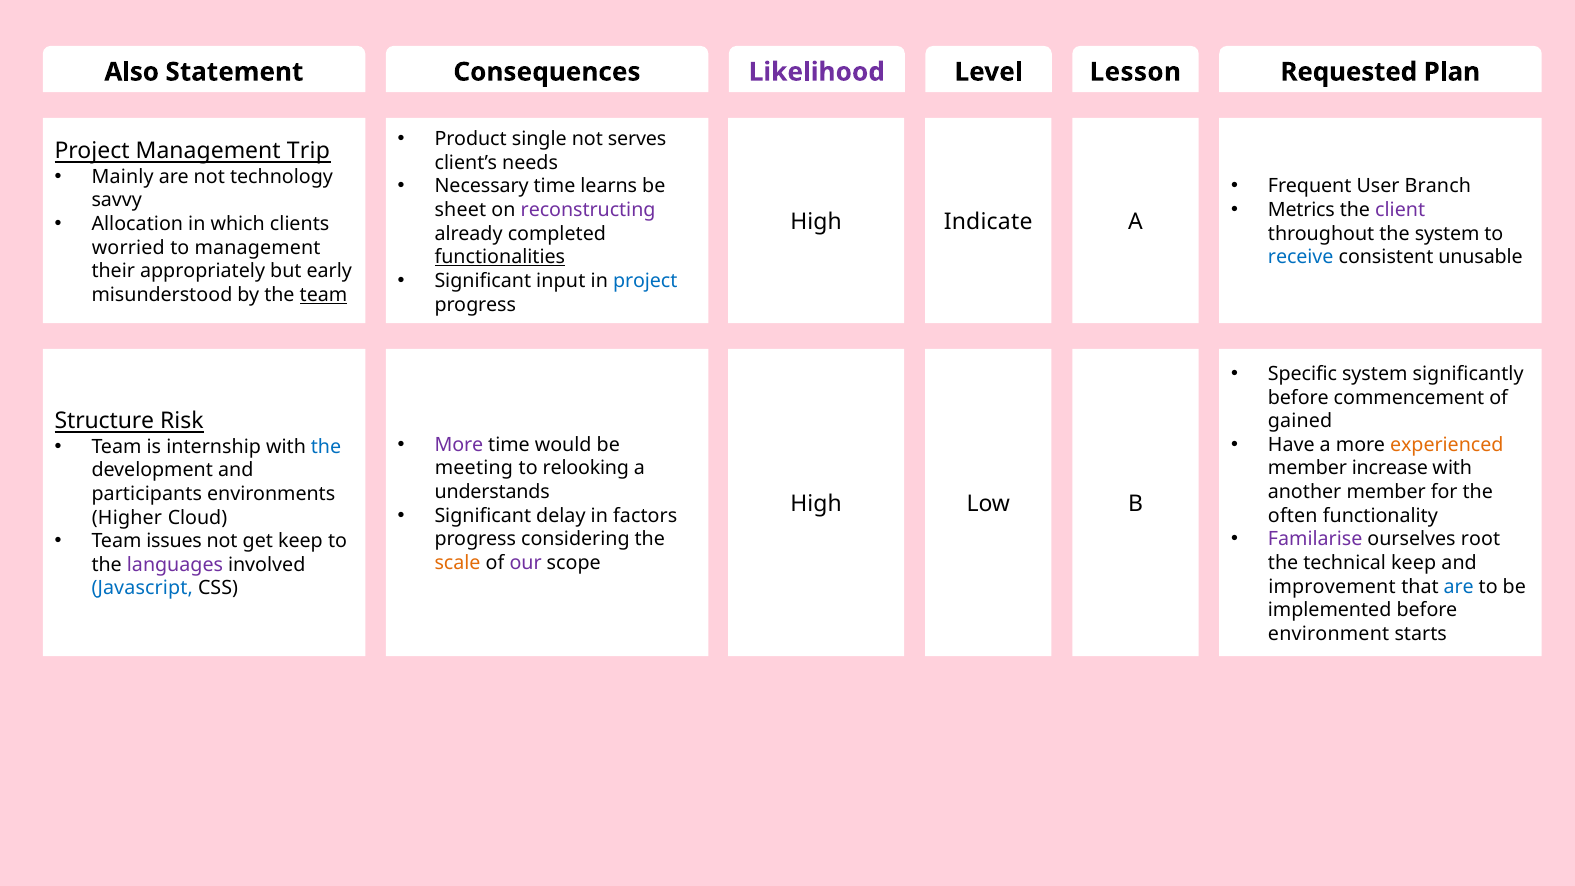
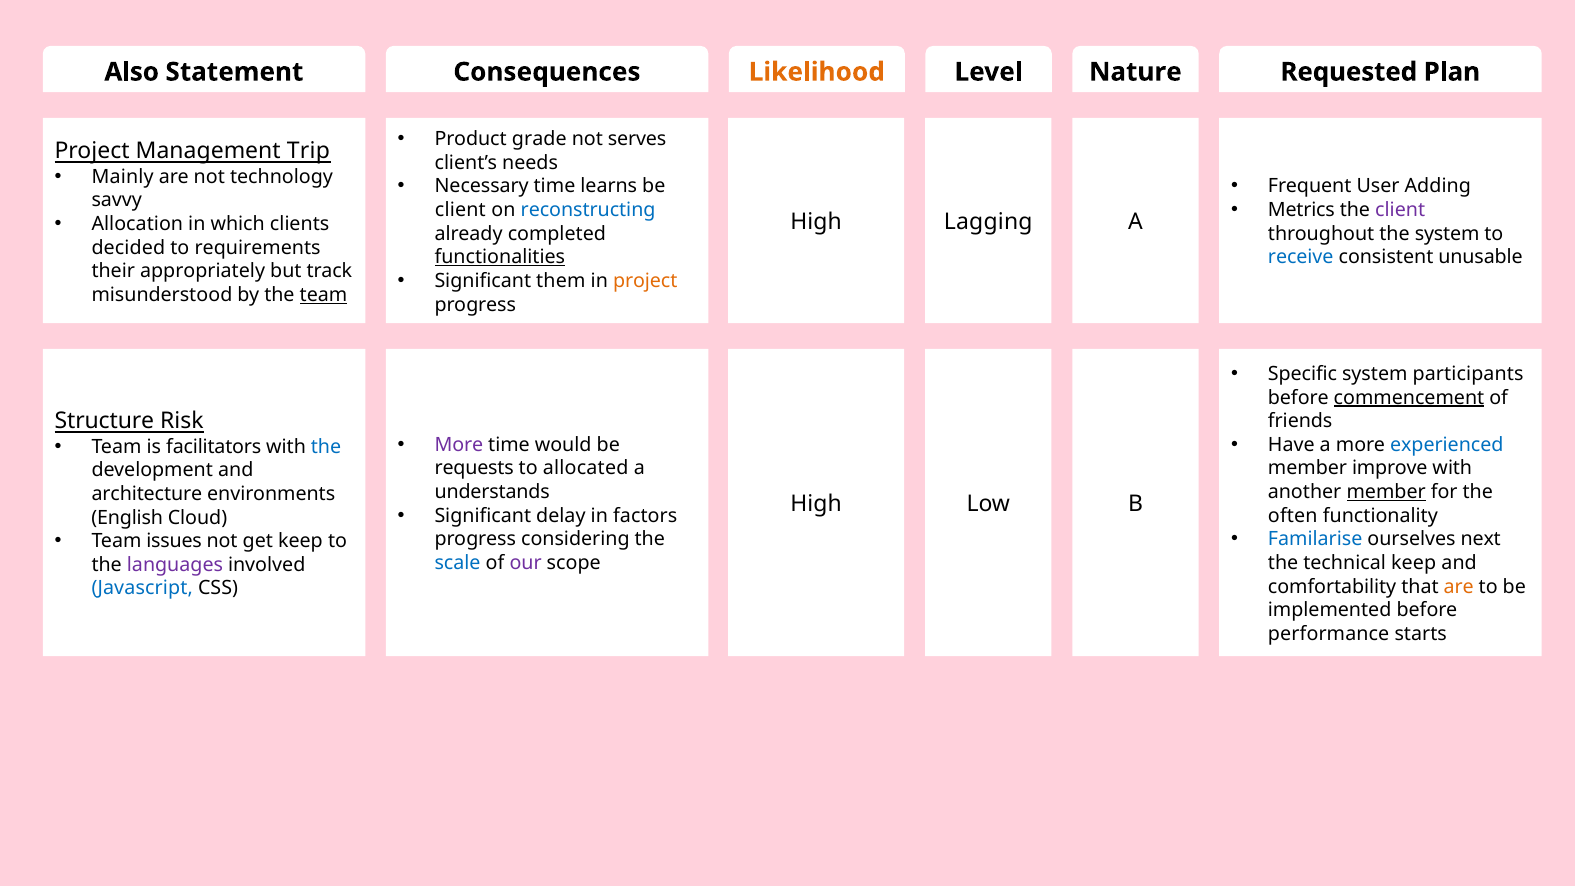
Likelihood colour: purple -> orange (817, 72)
Lesson: Lesson -> Nature (1135, 72)
single: single -> grade (539, 139)
Branch: Branch -> Adding (1438, 186)
sheet: sheet -> client (460, 210)
reconstructing colour: purple -> blue (588, 210)
Indicate: Indicate -> Lagging (988, 222)
worried: worried -> decided (128, 248)
to management: management -> requirements (258, 248)
early: early -> track (329, 271)
input: input -> them (561, 281)
project colour: blue -> orange (645, 281)
significantly: significantly -> participants (1468, 374)
commencement underline: none -> present (1409, 398)
gained: gained -> friends (1300, 421)
experienced colour: orange -> blue (1447, 445)
internship: internship -> facilitators (214, 447)
meeting: meeting -> requests (474, 468)
relooking: relooking -> allocated (586, 468)
increase: increase -> improve (1390, 468)
member underline: none -> present (1386, 492)
participants: participants -> architecture (147, 494)
Higher: Higher -> English (127, 518)
Familarise colour: purple -> blue (1315, 539)
root: root -> next (1481, 539)
scale colour: orange -> blue (458, 563)
improvement: improvement -> comfortability (1332, 586)
are colour: blue -> orange (1459, 586)
environment: environment -> performance (1329, 634)
